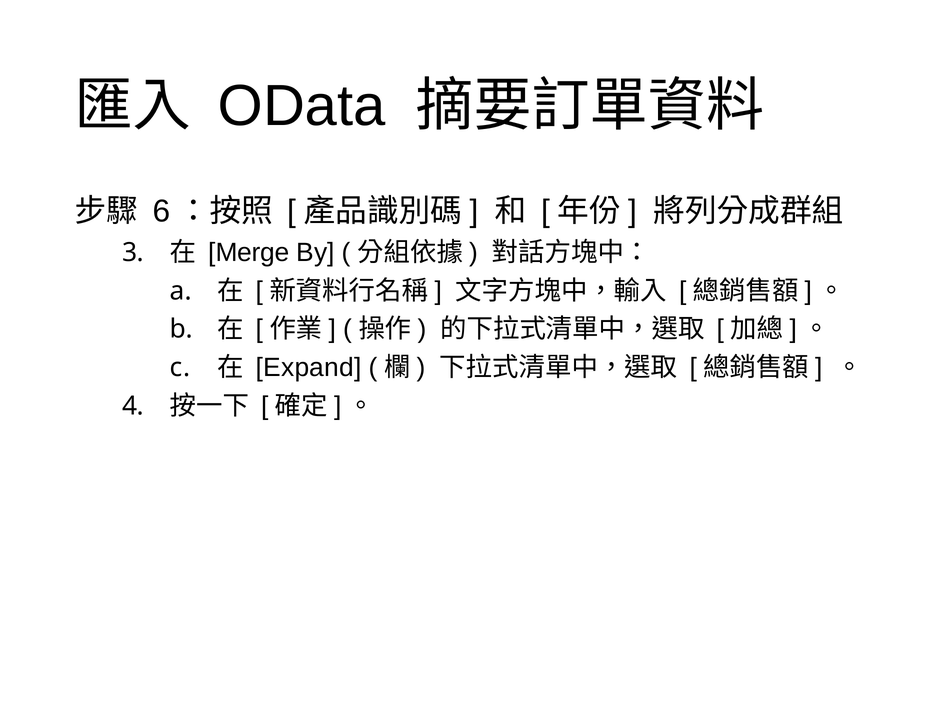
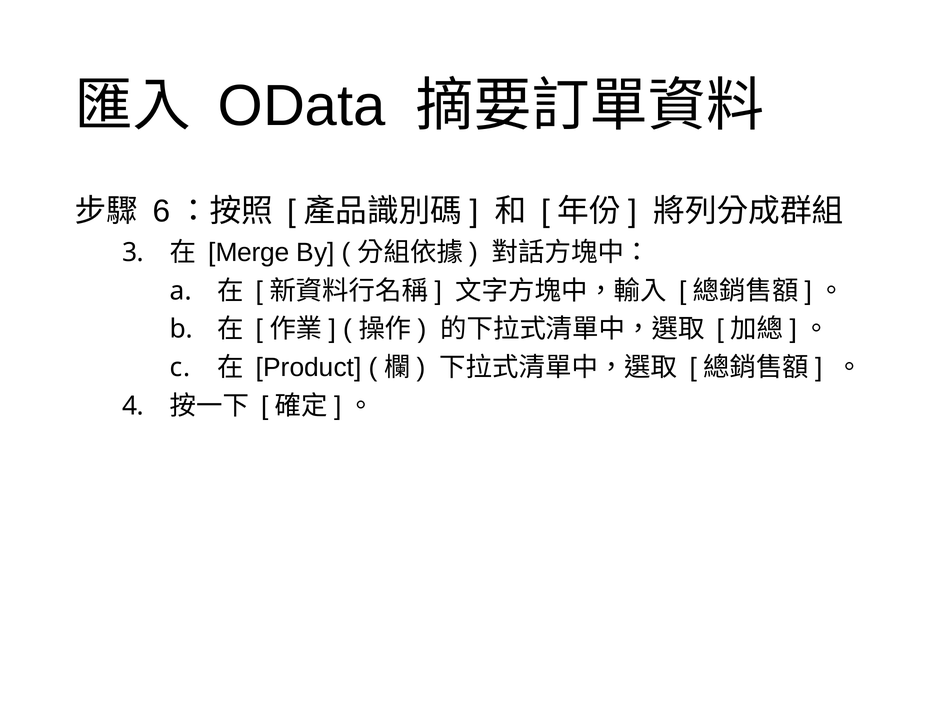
Expand: Expand -> Product (309, 368)
